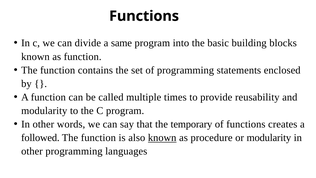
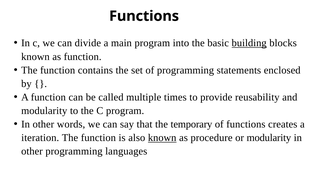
same: same -> main (121, 43)
building underline: none -> present (249, 43)
followed: followed -> iteration (40, 138)
